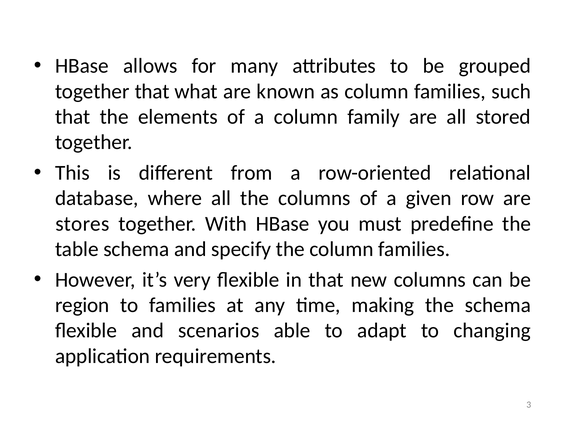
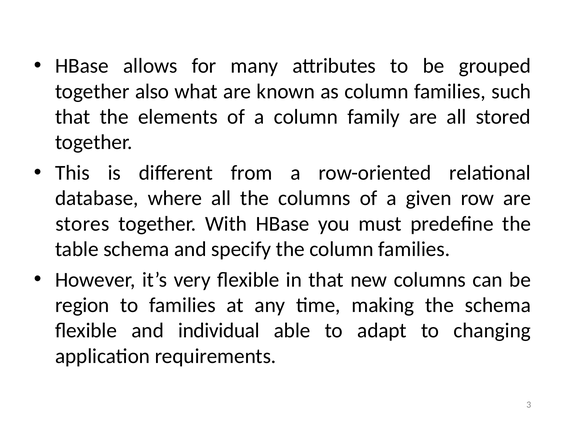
together that: that -> also (152, 91)
scenarios: scenarios -> individual (219, 330)
